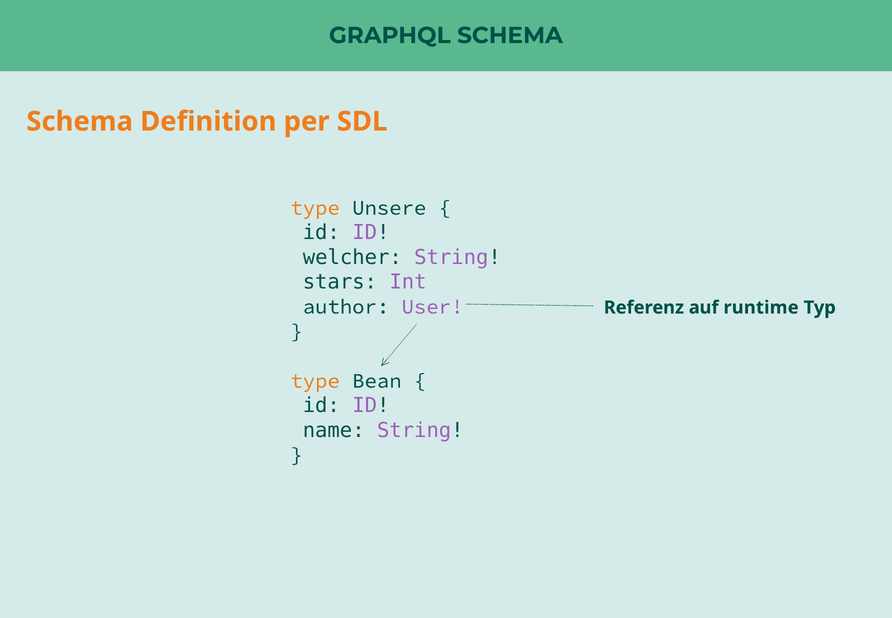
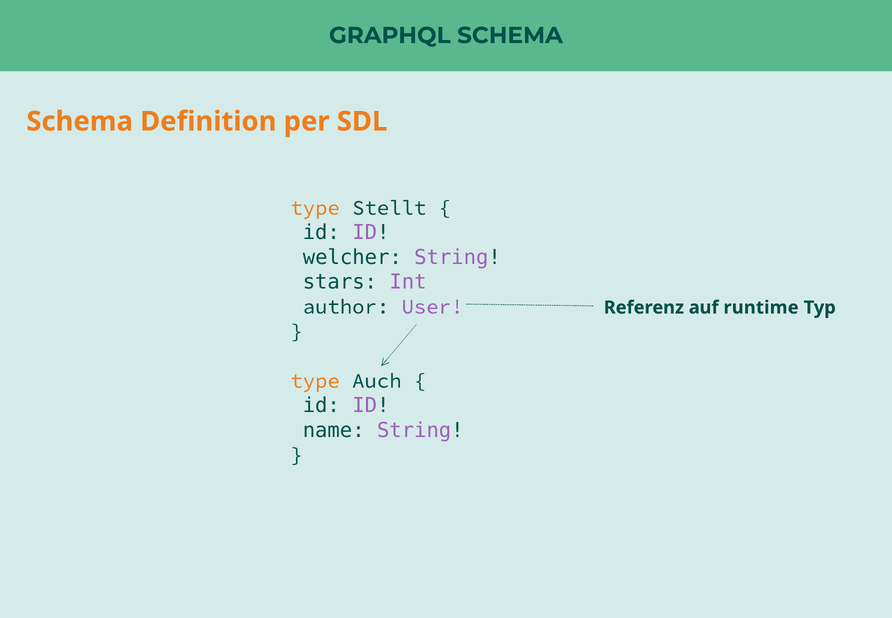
Unsere: Unsere -> Stellt (389, 208)
Bean: Bean -> Auch (377, 381)
